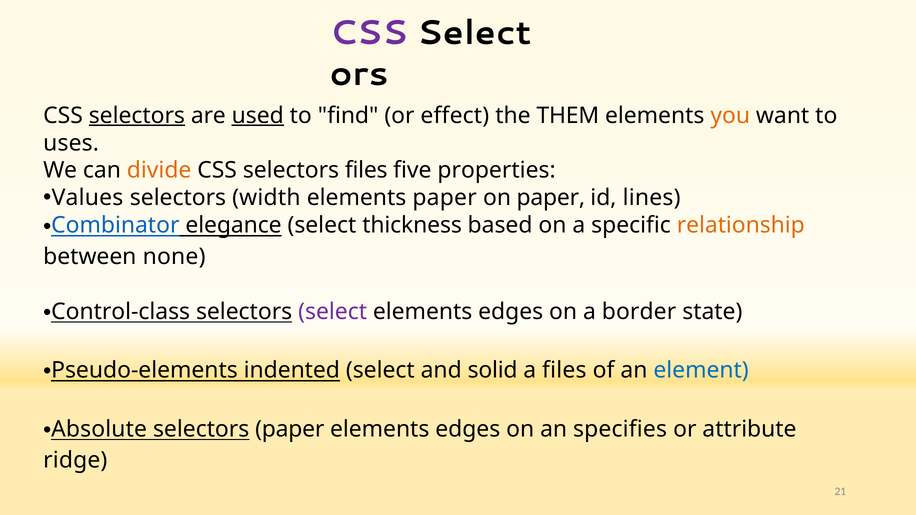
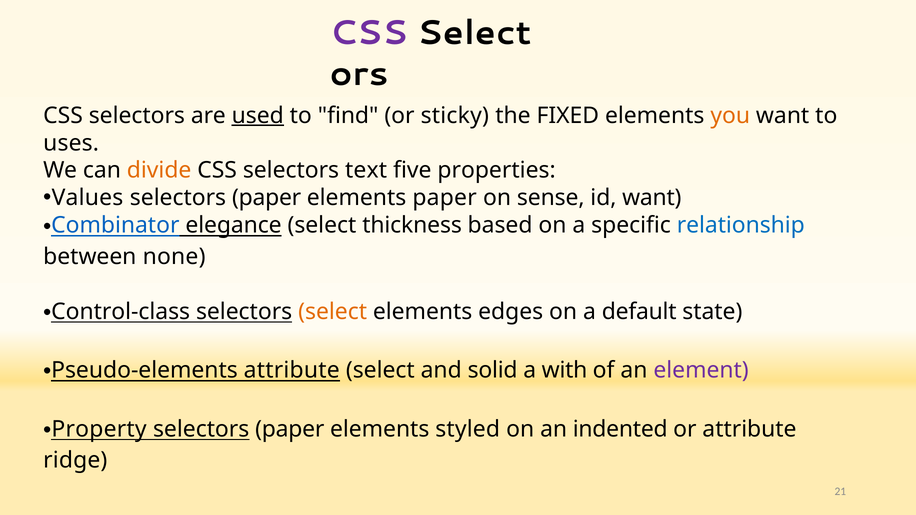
selectors underline: present -> none (137, 116)
effect: effect -> sticky (455, 116)
THEM: THEM -> FIXED (568, 116)
selectors files: files -> text (366, 171)
width: width -> paper (267, 198)
on paper: paper -> sense (551, 198)
id lines: lines -> want (652, 198)
relationship colour: orange -> blue (741, 225)
select colour: purple -> orange (333, 312)
border: border -> default (639, 312)
Pseudo-elements indented: indented -> attribute (292, 370)
a files: files -> with (565, 370)
element colour: blue -> purple (701, 370)
Absolute: Absolute -> Property (99, 429)
edges: edges -> styled (468, 429)
specifies: specifies -> indented (620, 429)
